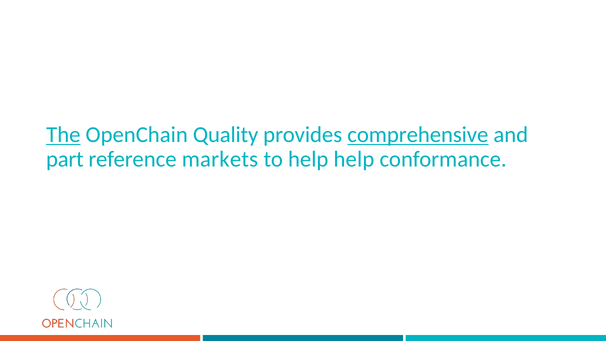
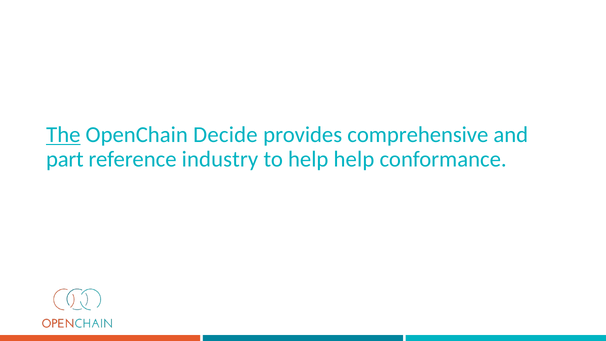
Quality: Quality -> Decide (225, 135)
comprehensive underline: present -> none (418, 135)
markets: markets -> industry (220, 159)
